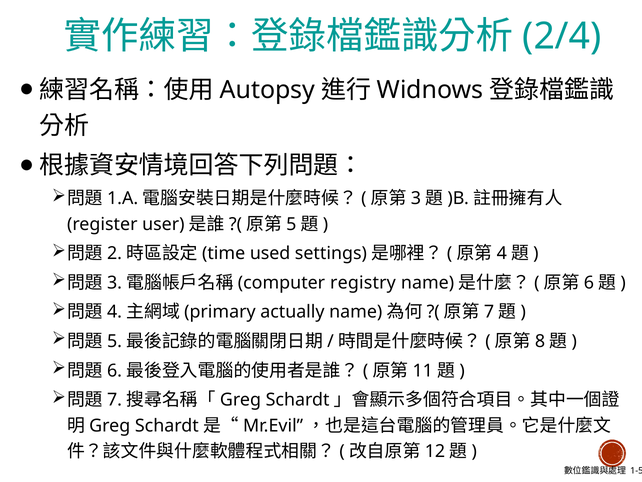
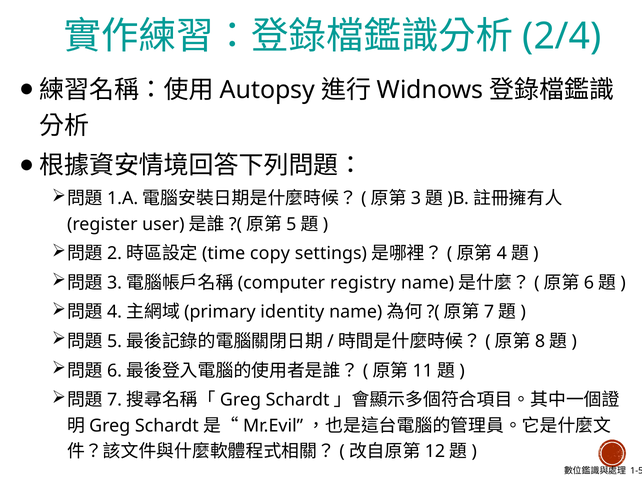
used: used -> copy (270, 253)
actually: actually -> identity (292, 312)
